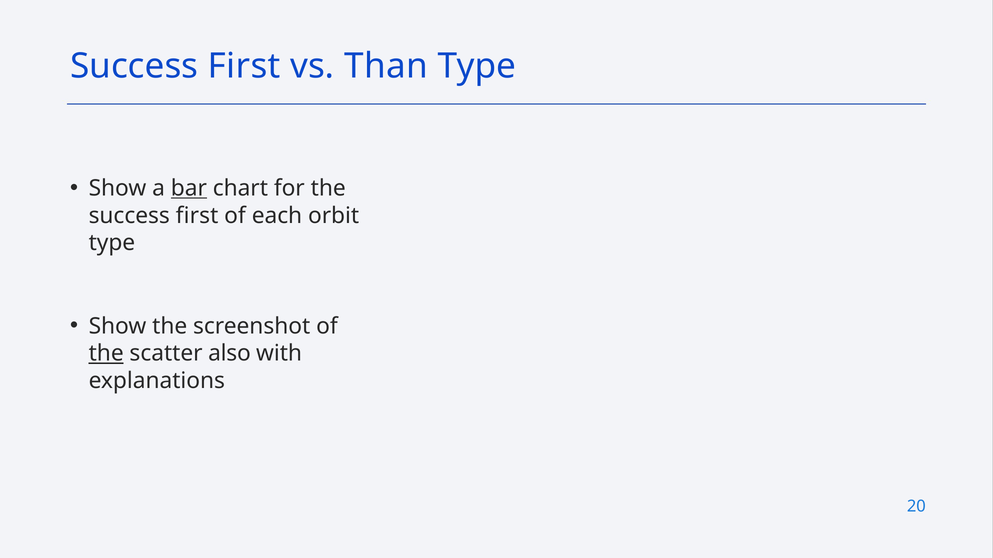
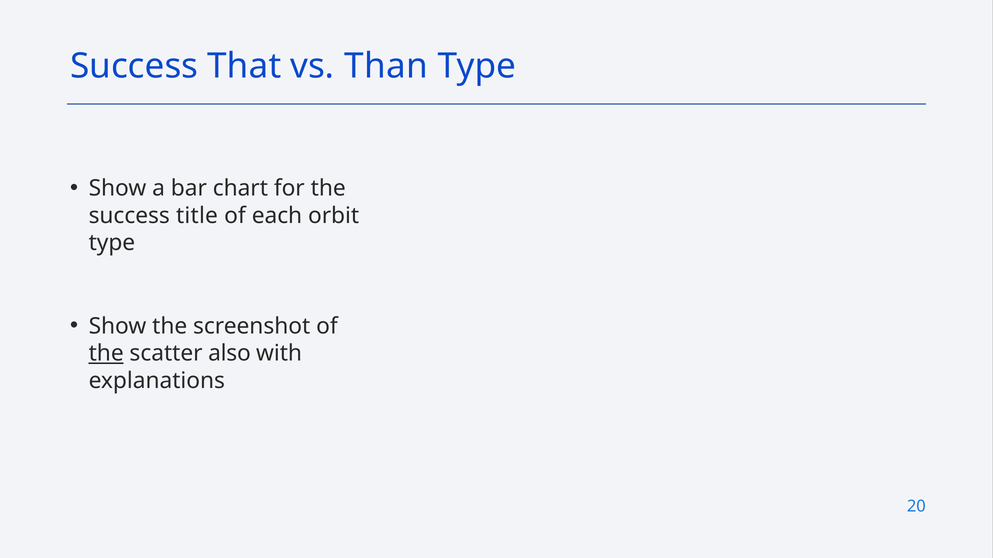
First: First -> That (244, 66)
bar underline: present -> none (189, 188)
first: first -> title (197, 216)
